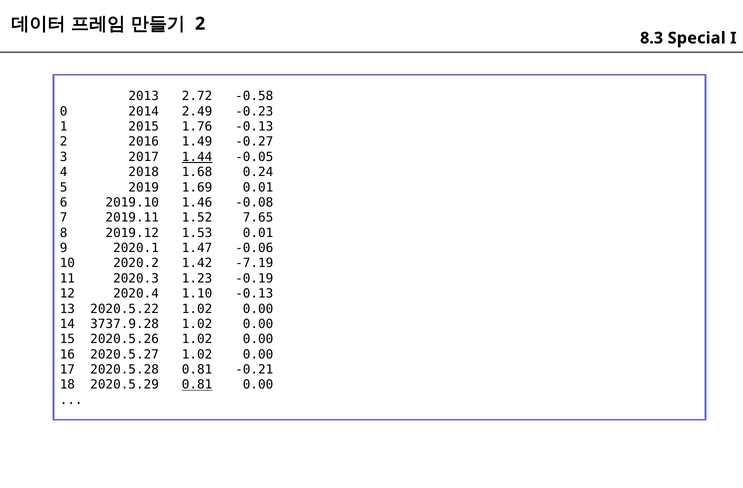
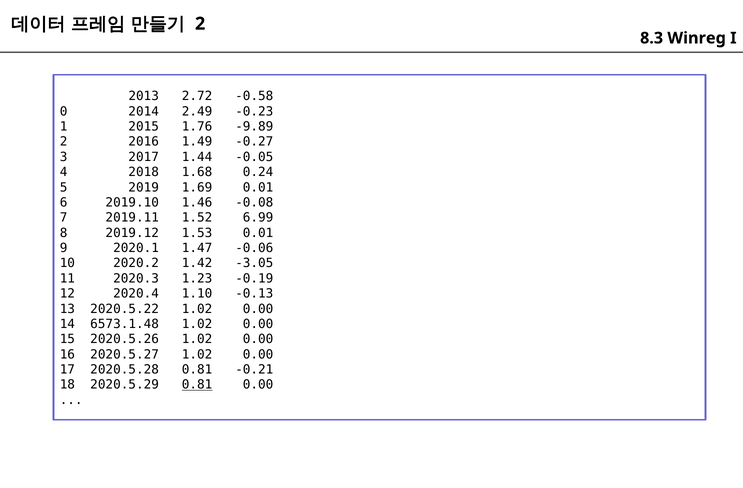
Special: Special -> Winreg (697, 38)
1.76 -0.13: -0.13 -> -9.89 (254, 127)
1.44 underline: present -> none (197, 157)
7.65: 7.65 -> 6.99 (258, 218)
-7.19: -7.19 -> -3.05 (254, 263)
3737.9.28: 3737.9.28 -> 6573.1.48 (125, 324)
